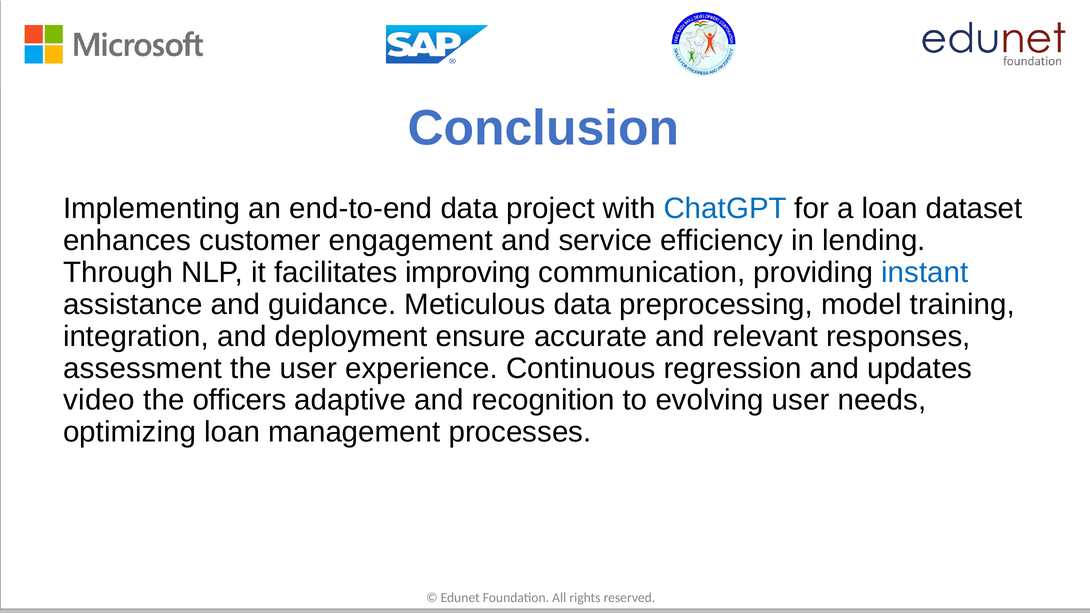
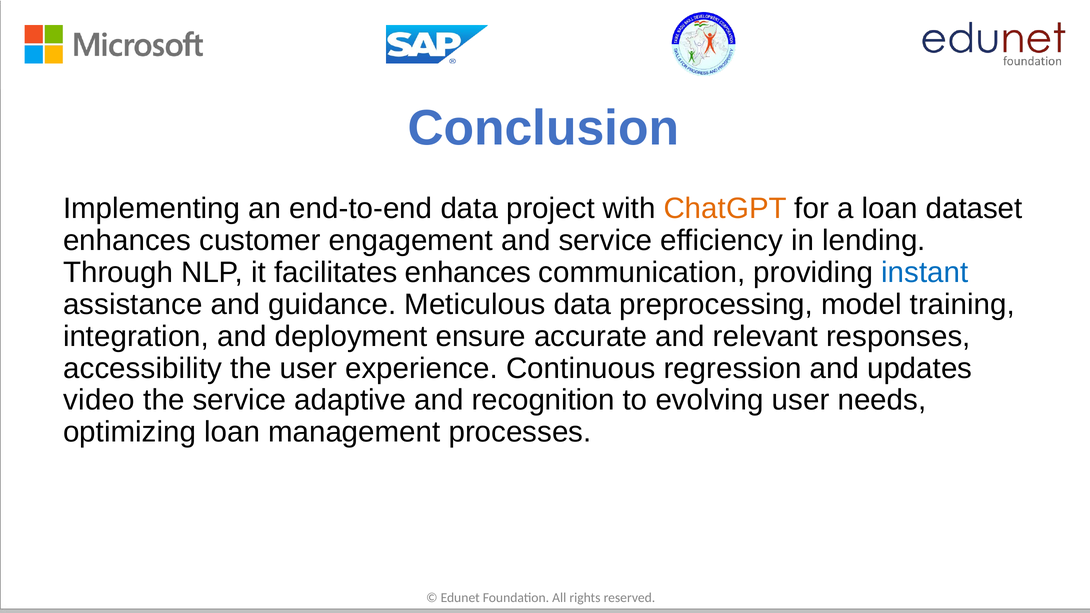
ChatGPT colour: blue -> orange (725, 209)
facilitates improving: improving -> enhances (468, 272)
assessment: assessment -> accessibility (143, 368)
the officers: officers -> service (239, 400)
